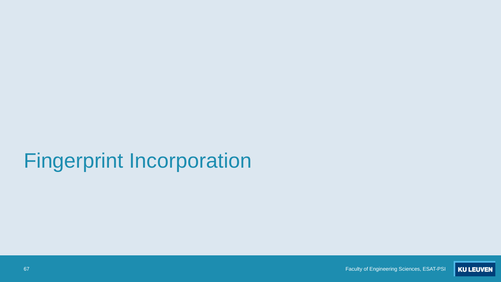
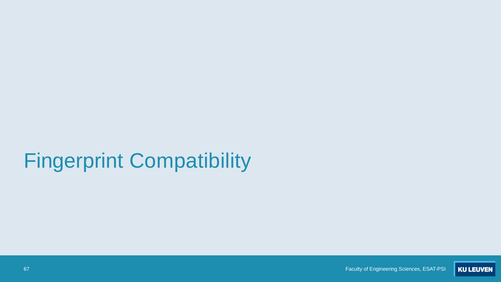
Incorporation: Incorporation -> Compatibility (190, 161)
